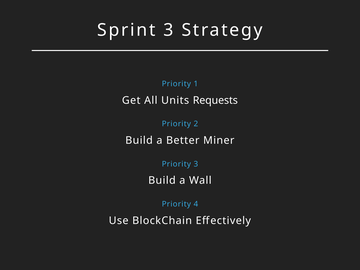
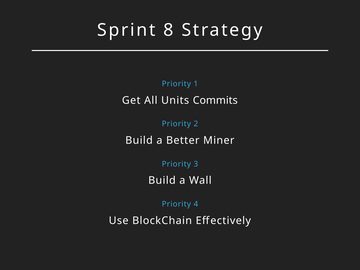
Sprint 3: 3 -> 8 (168, 30)
Requests: Requests -> Commits (215, 100)
